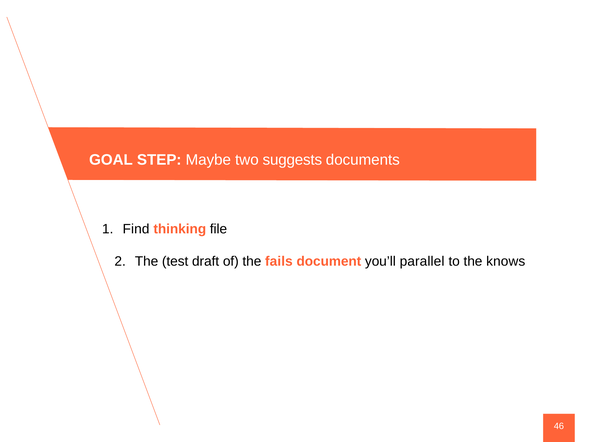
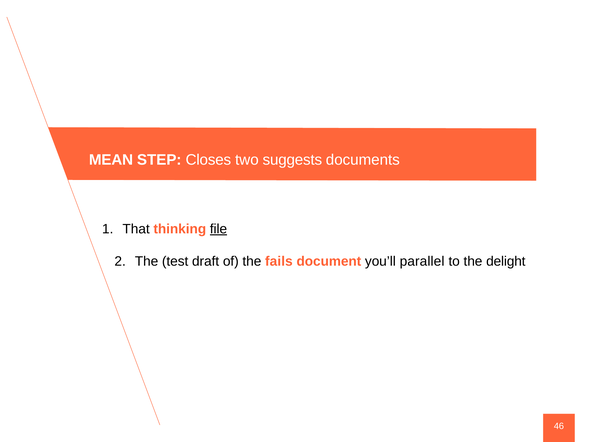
GOAL: GOAL -> MEAN (111, 160)
Maybe: Maybe -> Closes (208, 160)
Find: Find -> That (136, 229)
file underline: none -> present (218, 229)
knows: knows -> delight (506, 261)
